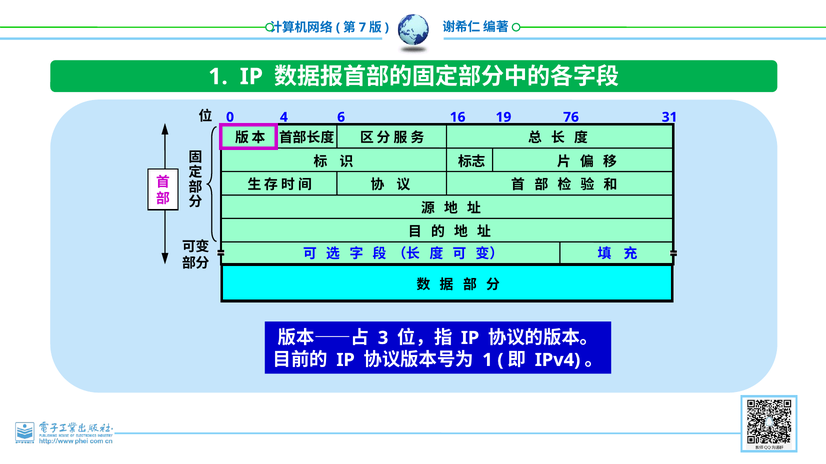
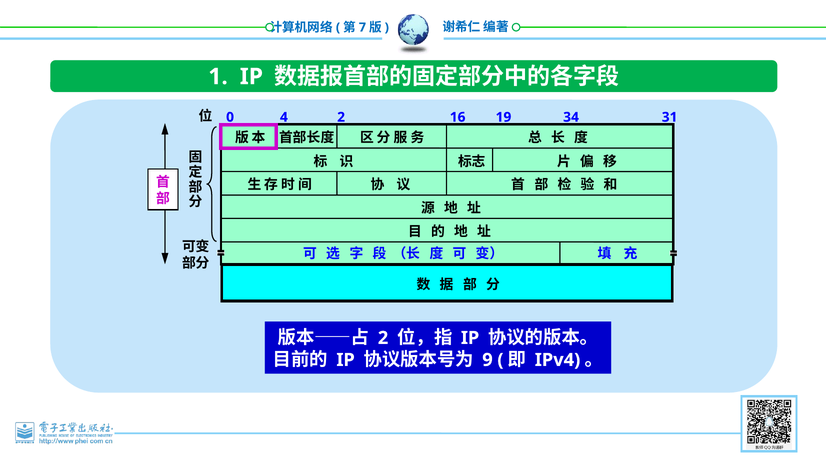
4 6: 6 -> 2 (341, 117)
76: 76 -> 34 (571, 117)
3: 3 -> 2 (383, 338)
1: 1 -> 9 (487, 360)
